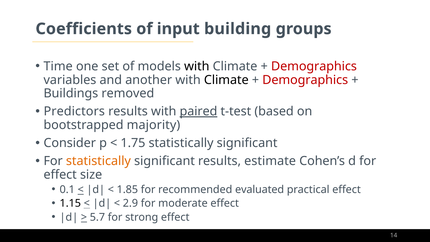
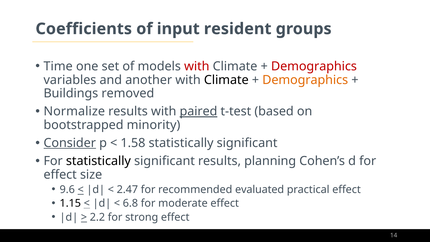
building: building -> resident (238, 29)
with colour: black -> red (197, 66)
Demographics colour: red -> orange (305, 80)
Predictors: Predictors -> Normalize (74, 111)
majority: majority -> minority (154, 125)
Consider underline: none -> present (70, 143)
1.75: 1.75 -> 1.58 (133, 143)
statistically colour: orange -> black (98, 161)
estimate: estimate -> planning (270, 161)
0.1: 0.1 -> 9.6 (67, 189)
1.85: 1.85 -> 2.47 (127, 189)
2.9: 2.9 -> 6.8 (130, 203)
5.7: 5.7 -> 2.2 (97, 217)
